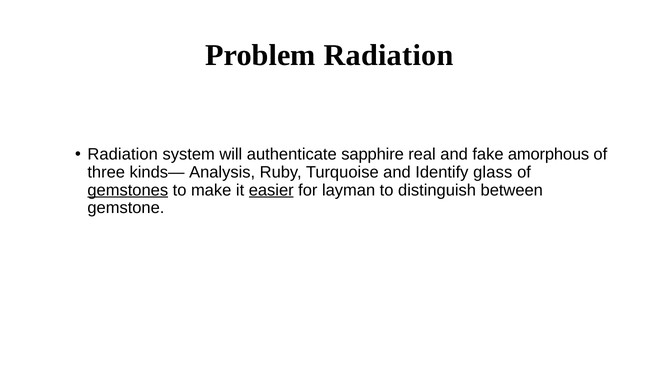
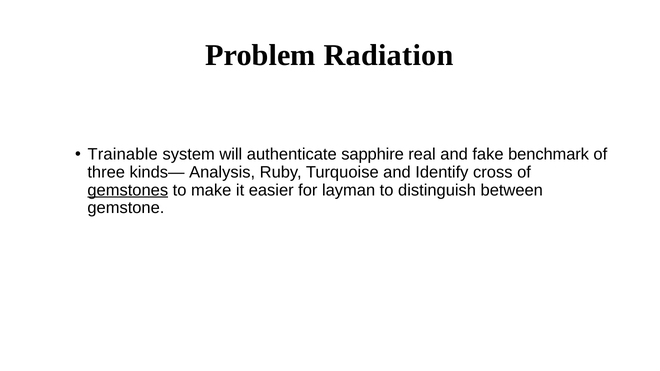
Radiation: Radiation -> Trainable (123, 155)
amorphous: amorphous -> benchmark (549, 155)
glass: glass -> cross (493, 172)
easier underline: present -> none (271, 190)
